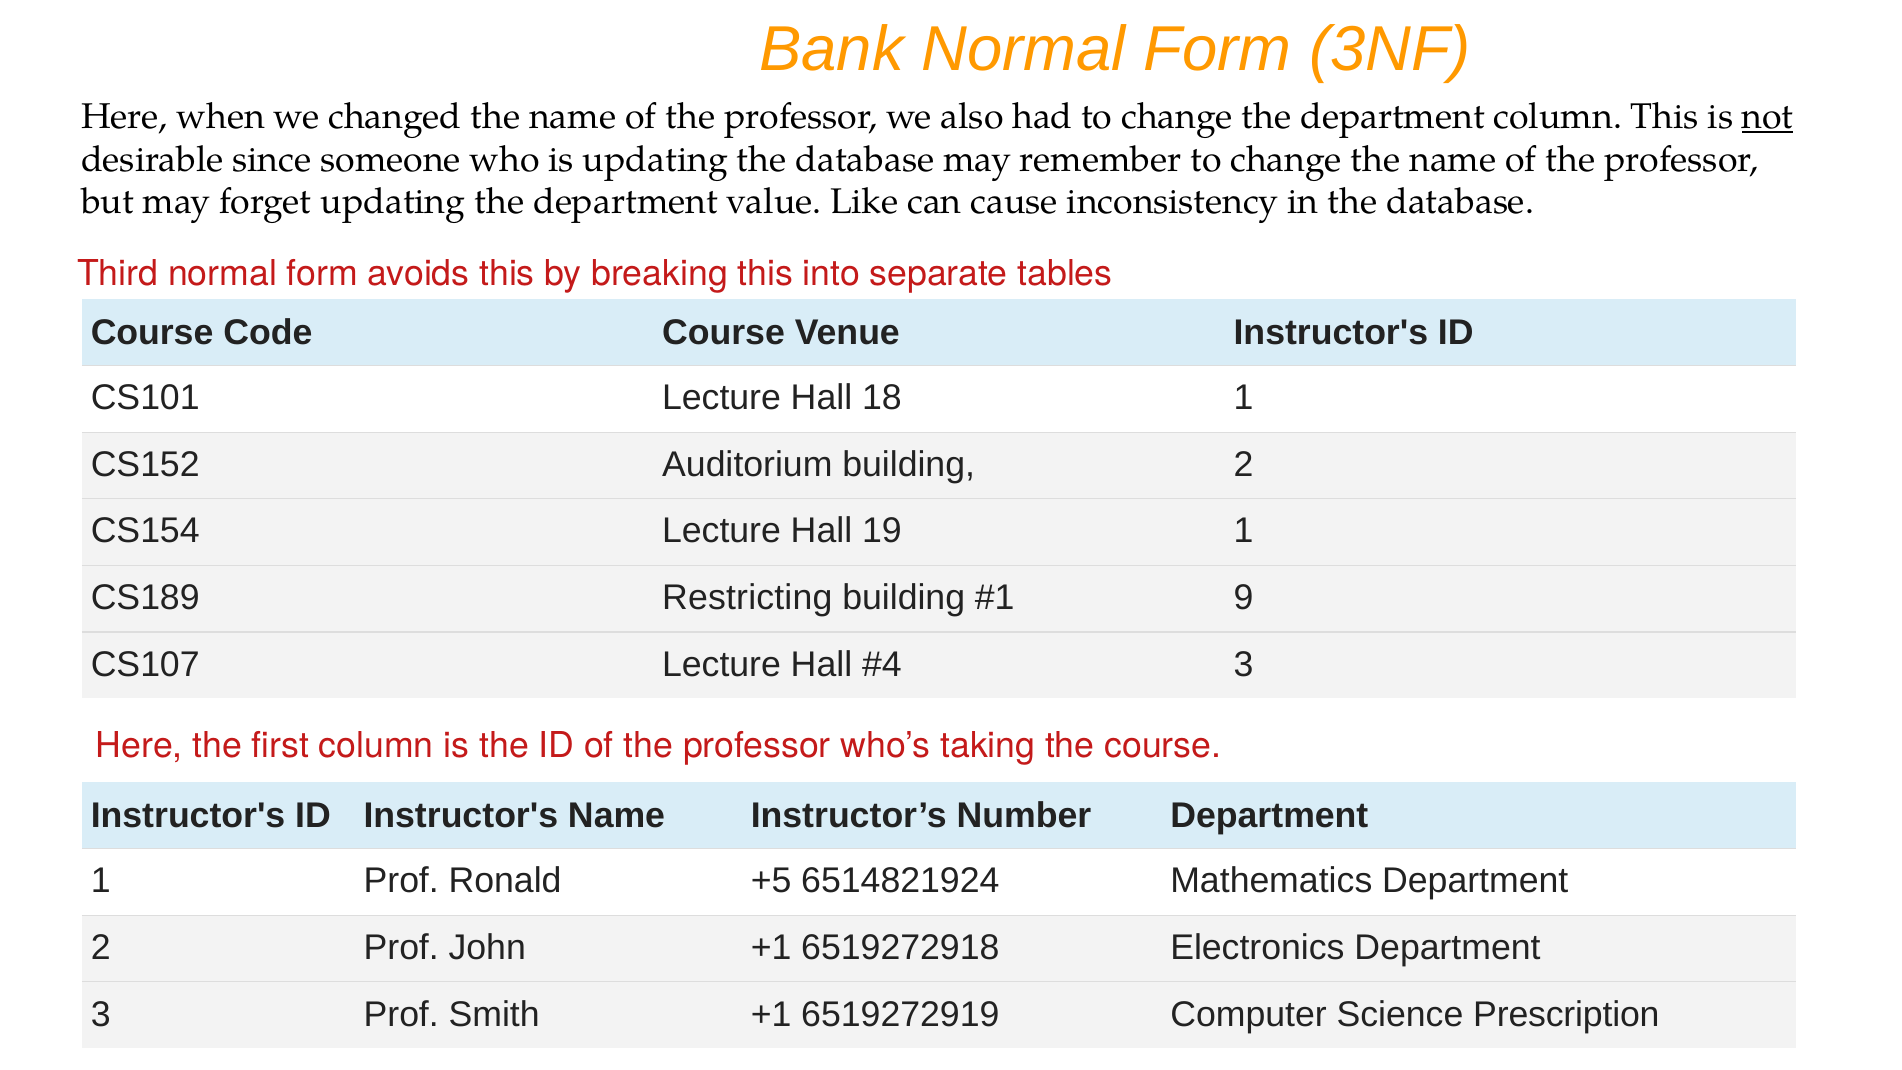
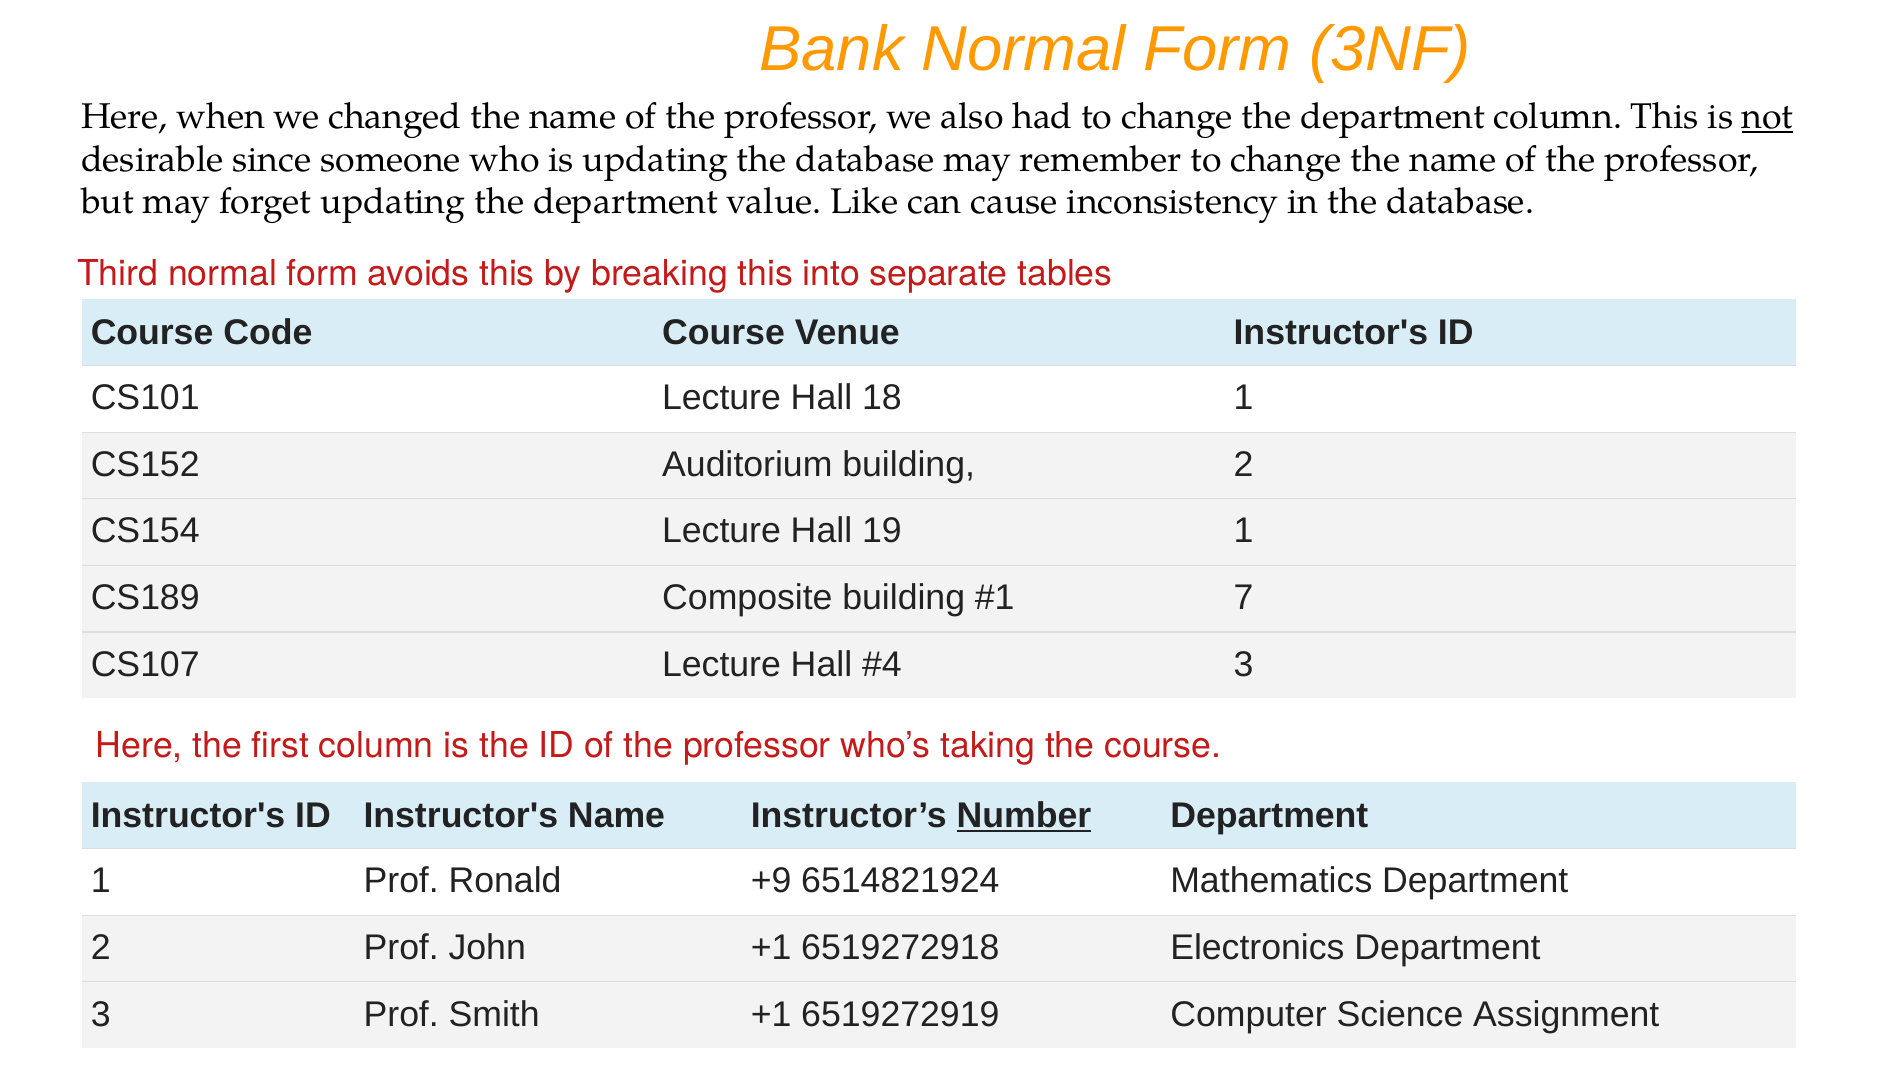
Restricting: Restricting -> Composite (747, 598)
9: 9 -> 7 (1244, 598)
Number underline: none -> present (1024, 816)
+5: +5 -> +9 (771, 881)
Prescription: Prescription -> Assignment (1566, 1014)
